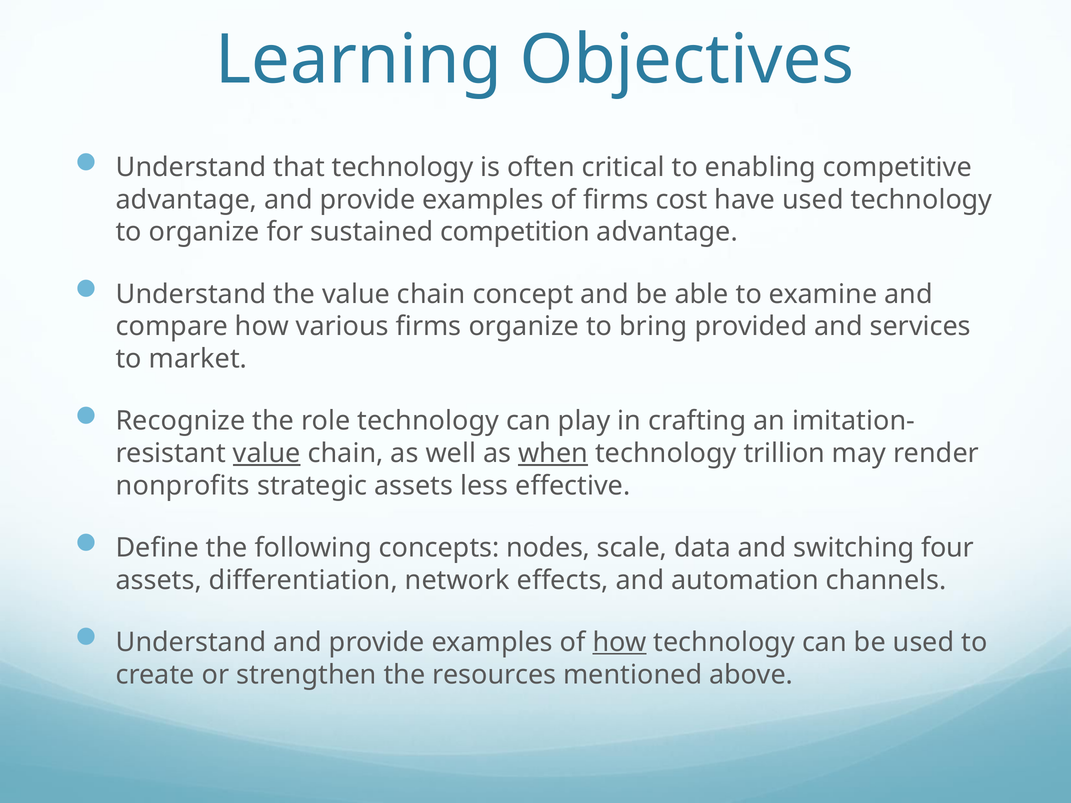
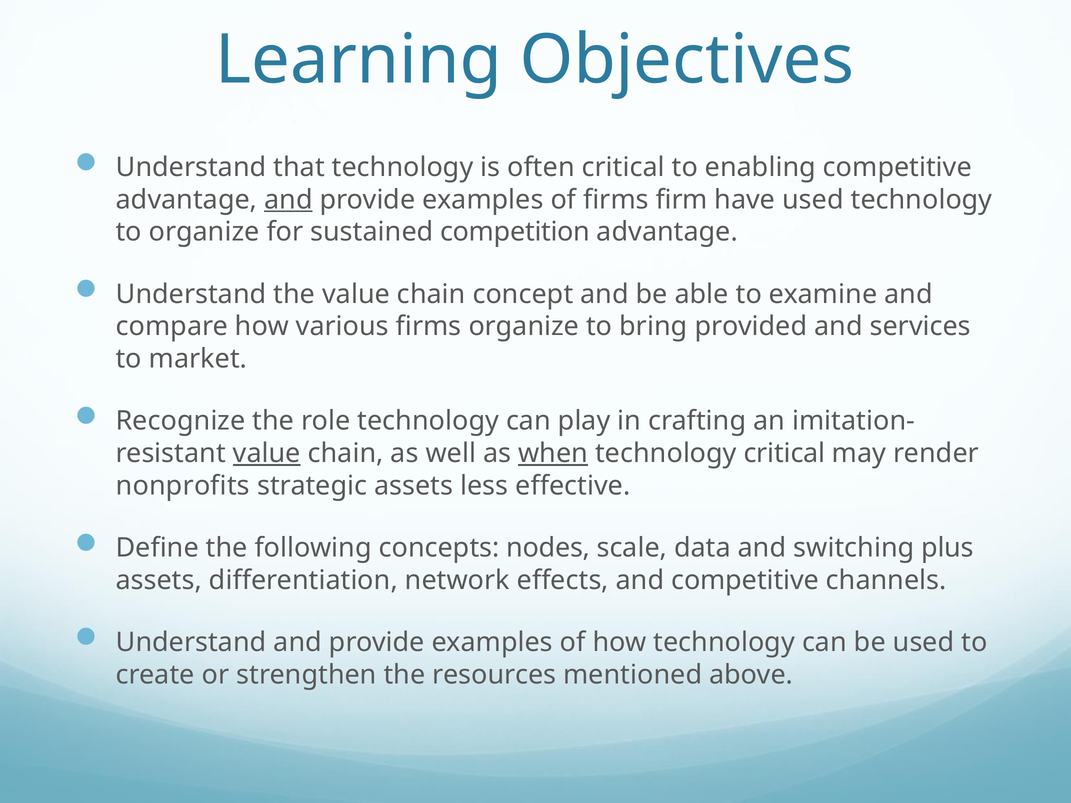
and underline: none -> present (288, 200)
cost: cost -> firm (682, 200)
technology trillion: trillion -> critical (784, 453)
four: four -> plus (947, 548)
and automation: automation -> competitive (745, 580)
how underline: present -> none (620, 642)
